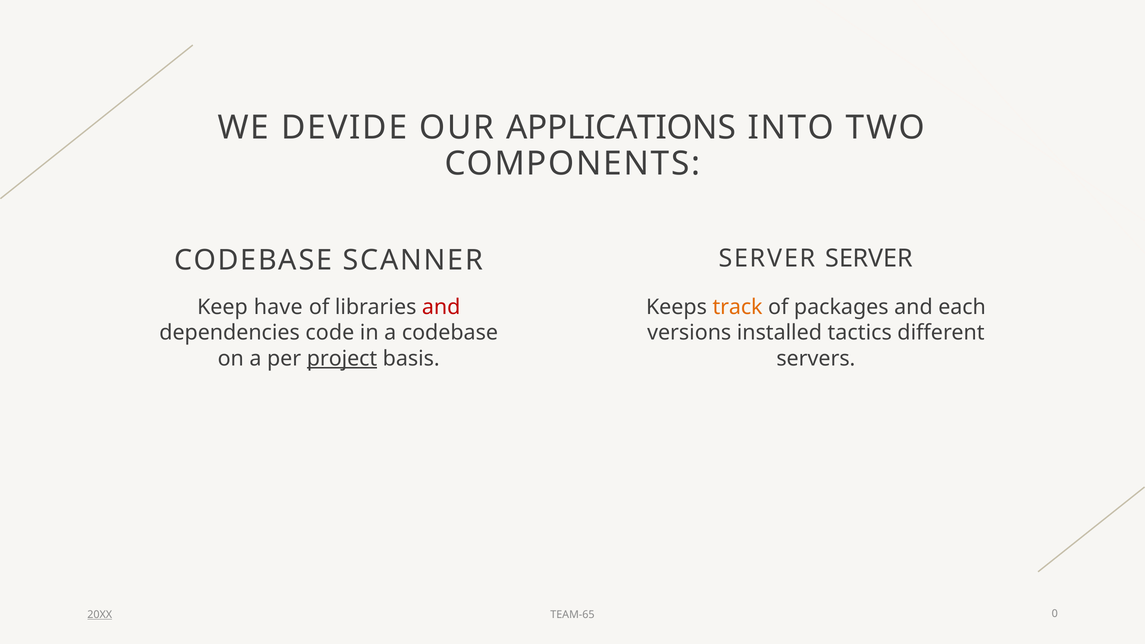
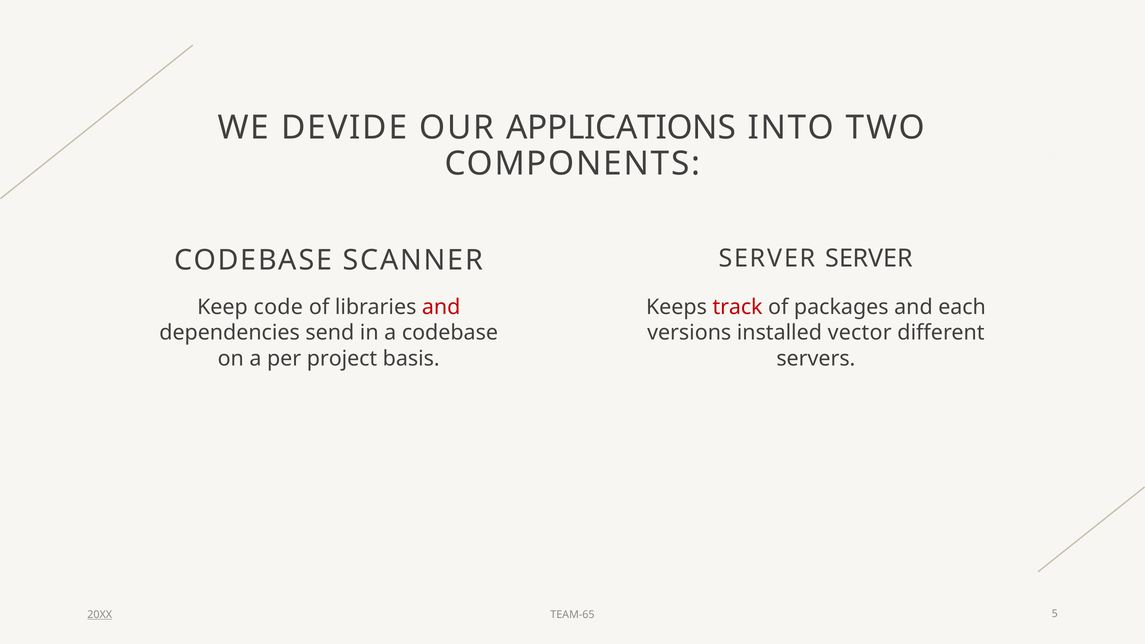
have: have -> code (278, 307)
track colour: orange -> red (738, 307)
code: code -> send (330, 333)
tactics: tactics -> vector (860, 333)
project underline: present -> none (342, 359)
0: 0 -> 5 (1055, 614)
